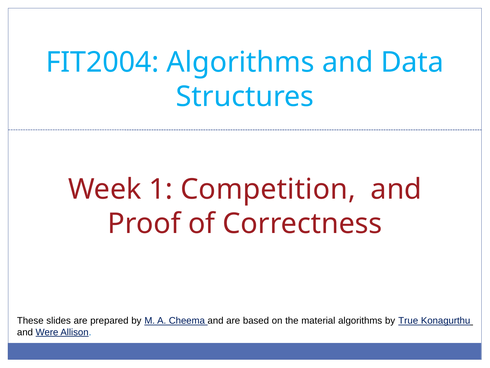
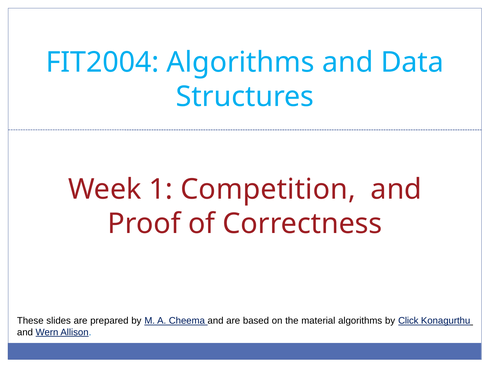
True: True -> Click (408, 320)
Were: Were -> Wern (47, 332)
